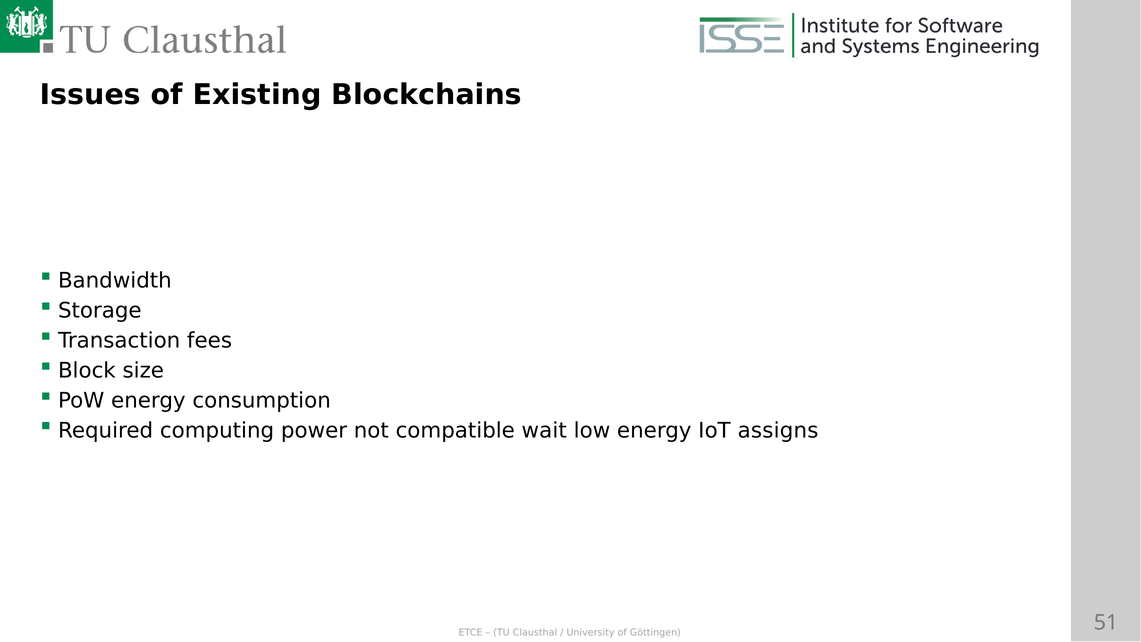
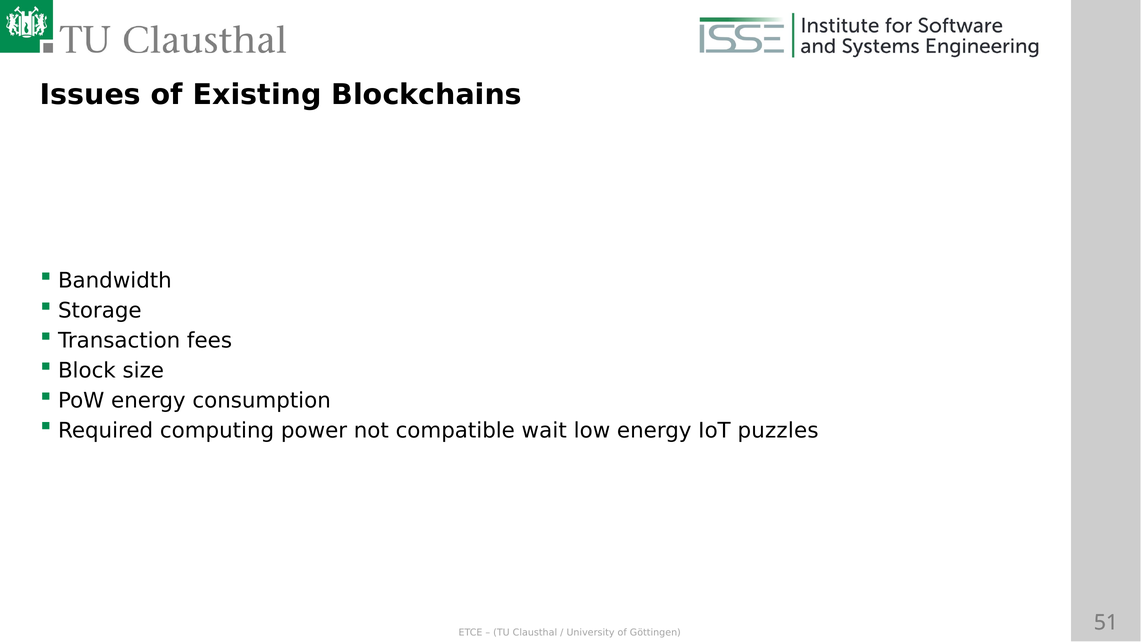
assigns: assigns -> puzzles (778, 431)
